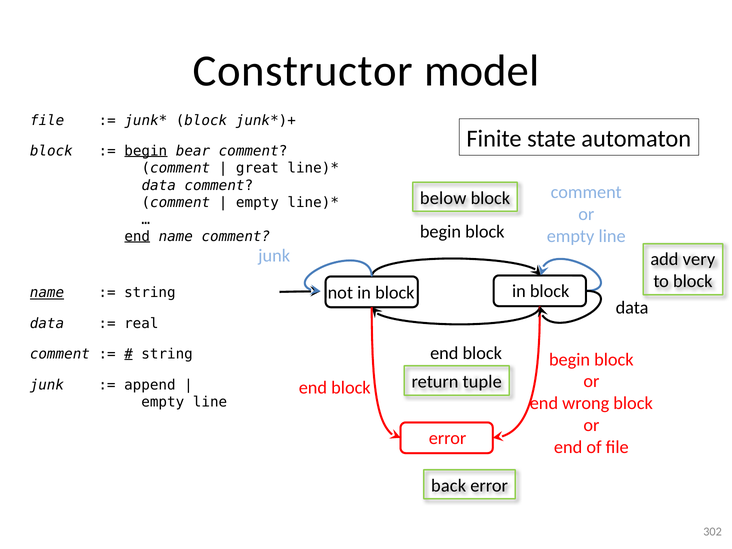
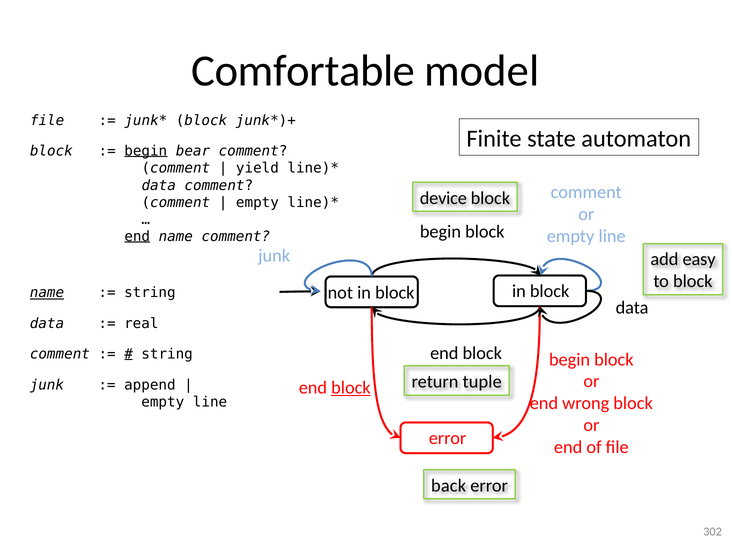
Constructor: Constructor -> Comfortable (303, 71)
great: great -> yield (257, 168)
below: below -> device (443, 198)
very: very -> easy (699, 259)
block underline: none -> present (351, 388)
